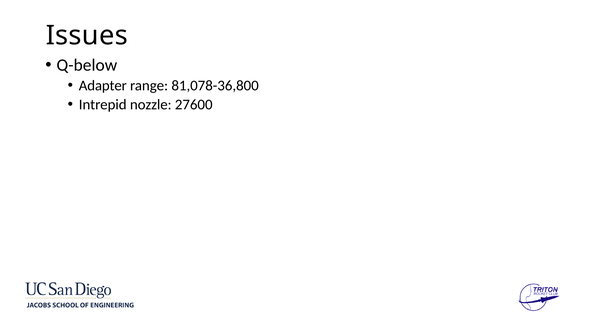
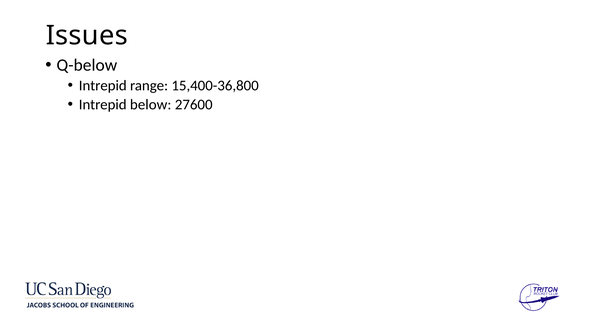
Adapter: Adapter -> Intrepid (103, 86)
81,078-36,800: 81,078-36,800 -> 15,400-36,800 (215, 86)
nozzle: nozzle -> below (151, 105)
